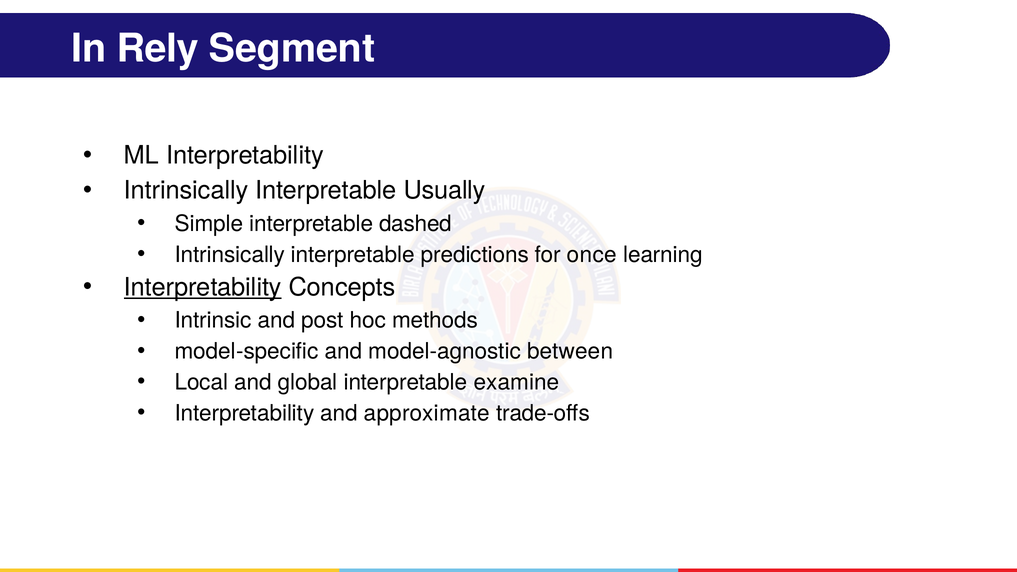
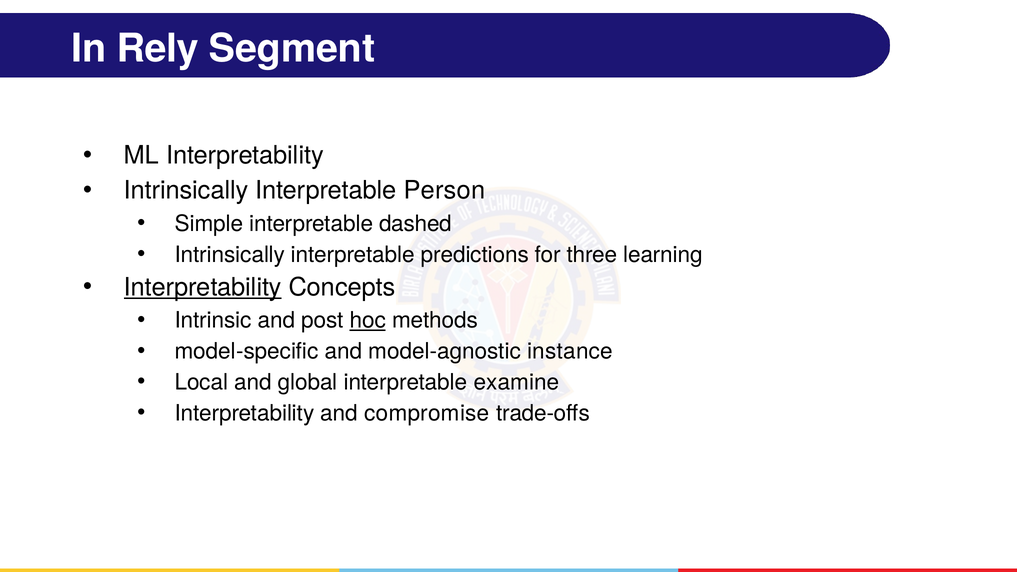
Usually: Usually -> Person (444, 191)
once: once -> three (592, 255)
hoc underline: none -> present (368, 321)
between: between -> instance (570, 352)
approximate: approximate -> compromise (427, 413)
